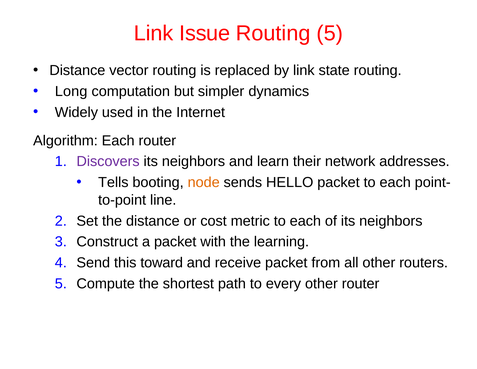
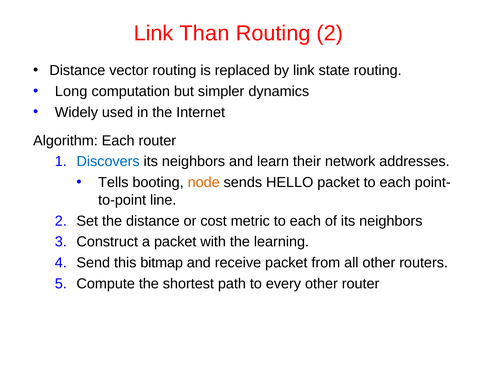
Issue: Issue -> Than (205, 33)
Routing 5: 5 -> 2 (330, 33)
Discovers colour: purple -> blue (108, 161)
toward: toward -> bitmap (162, 263)
